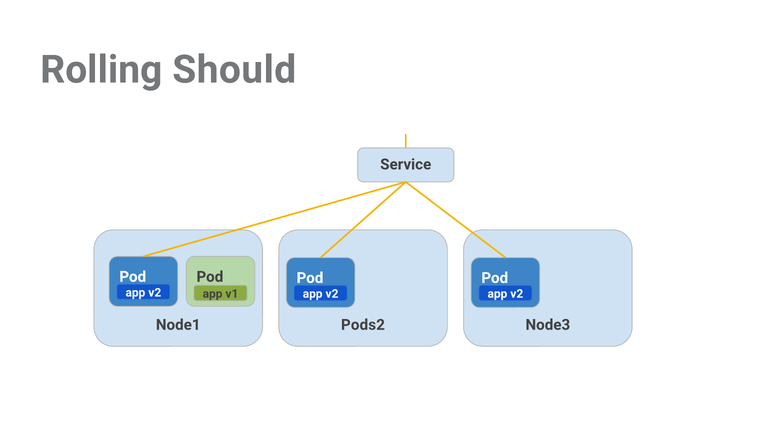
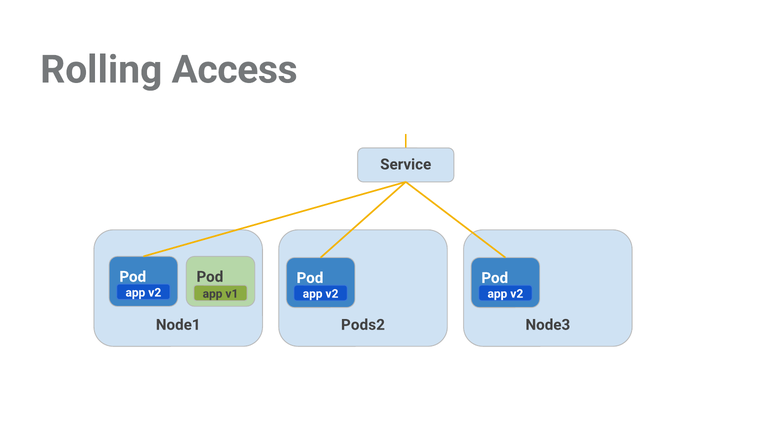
Should: Should -> Access (235, 70)
